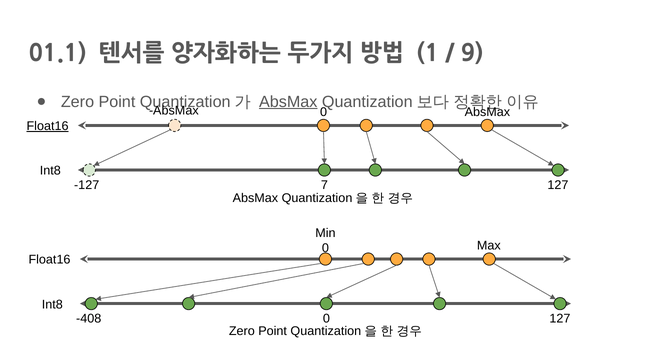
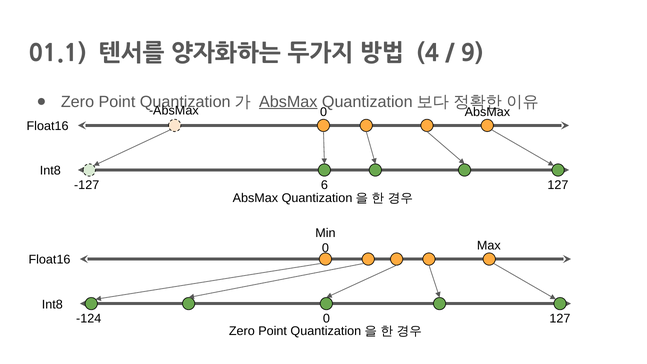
1: 1 -> 4 (428, 54)
Float16 underline: present -> none (48, 126)
7: 7 -> 6 (324, 185)
-408: -408 -> -124 (89, 318)
